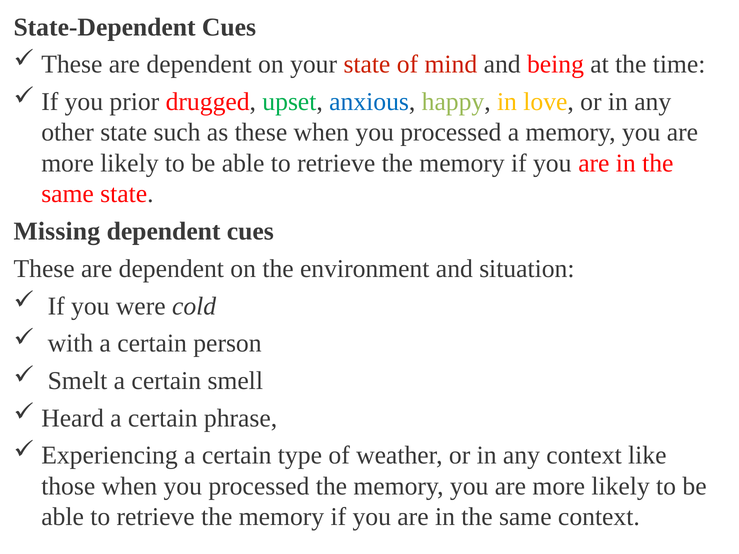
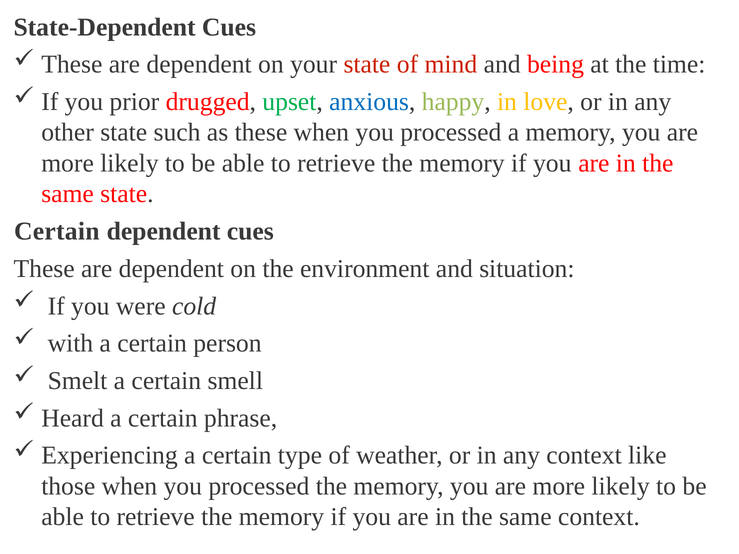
Missing: Missing -> Certain (57, 231)
